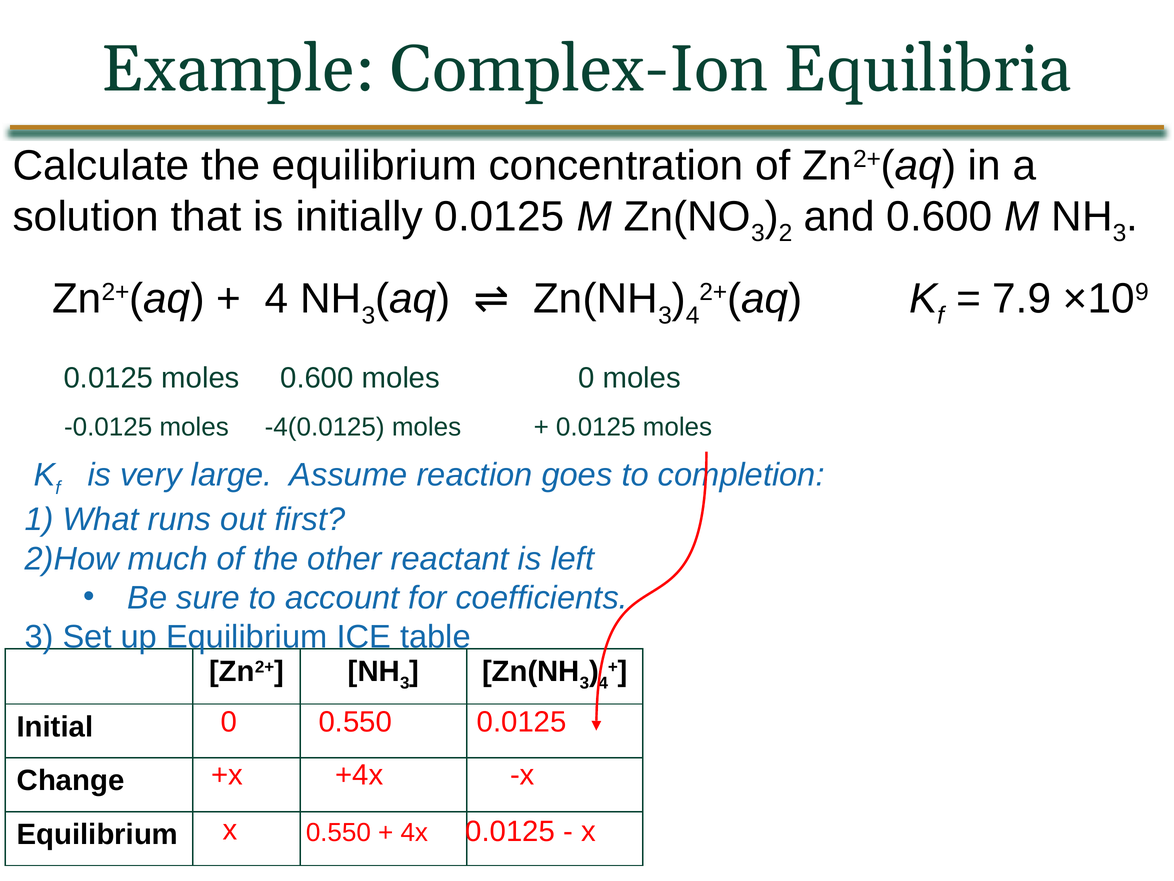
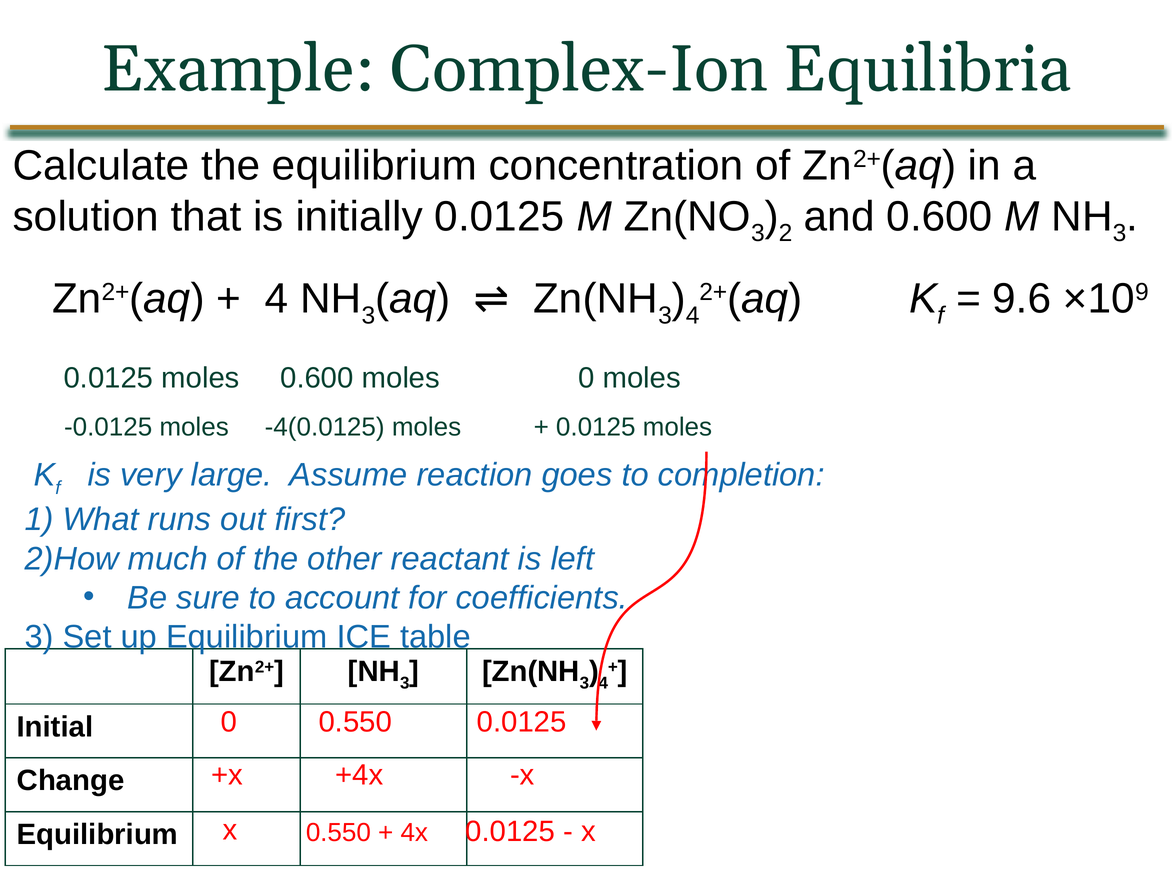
7.9: 7.9 -> 9.6 (1022, 299)
